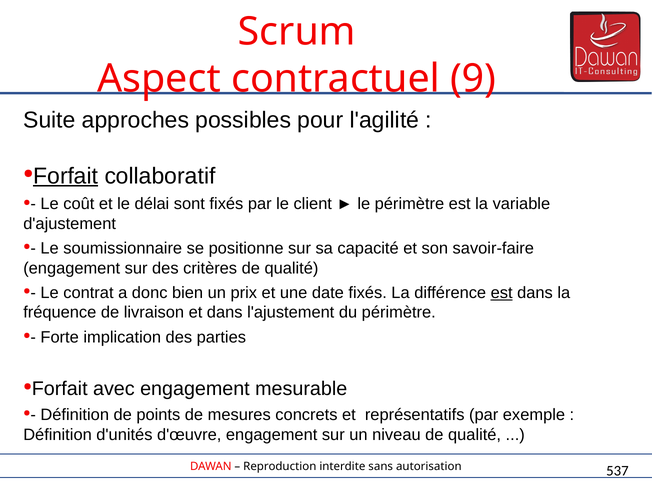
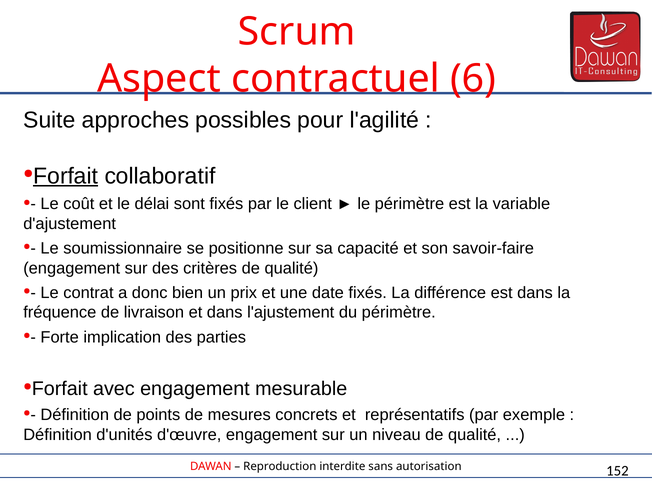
9: 9 -> 6 (473, 79)
est underline: present -> none (502, 293)
537: 537 -> 152 (617, 471)
